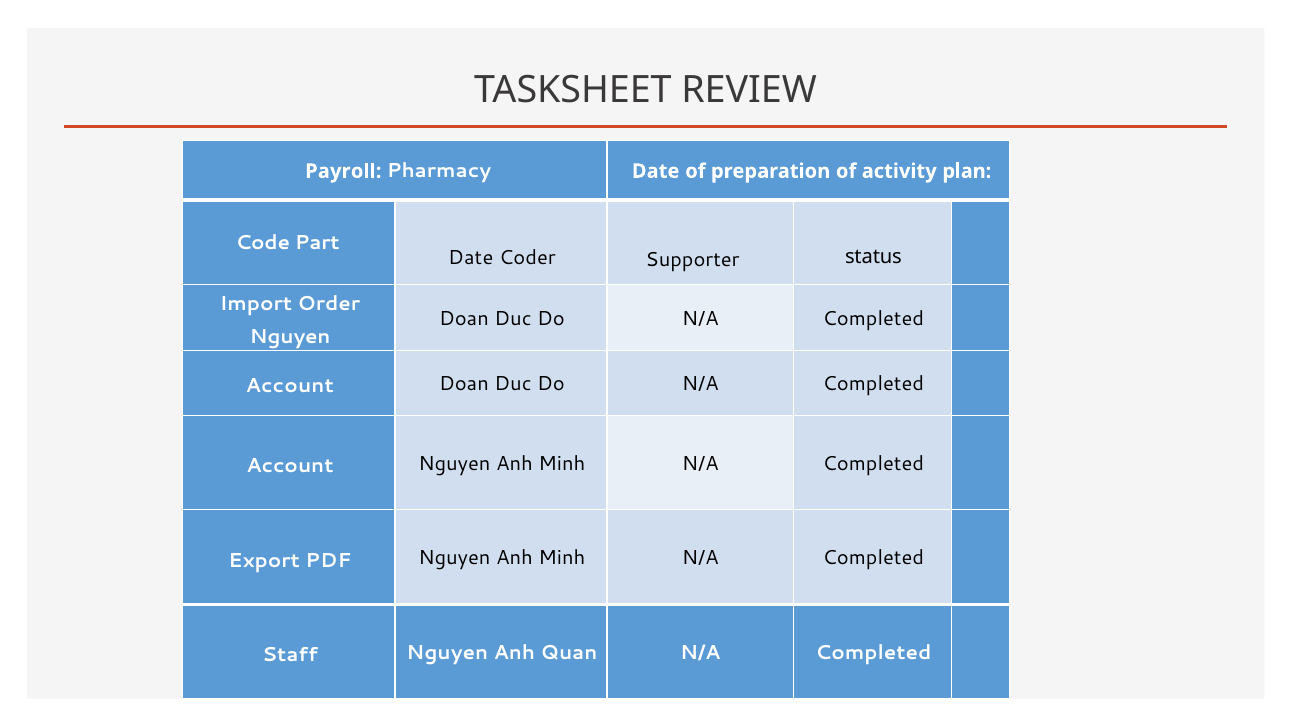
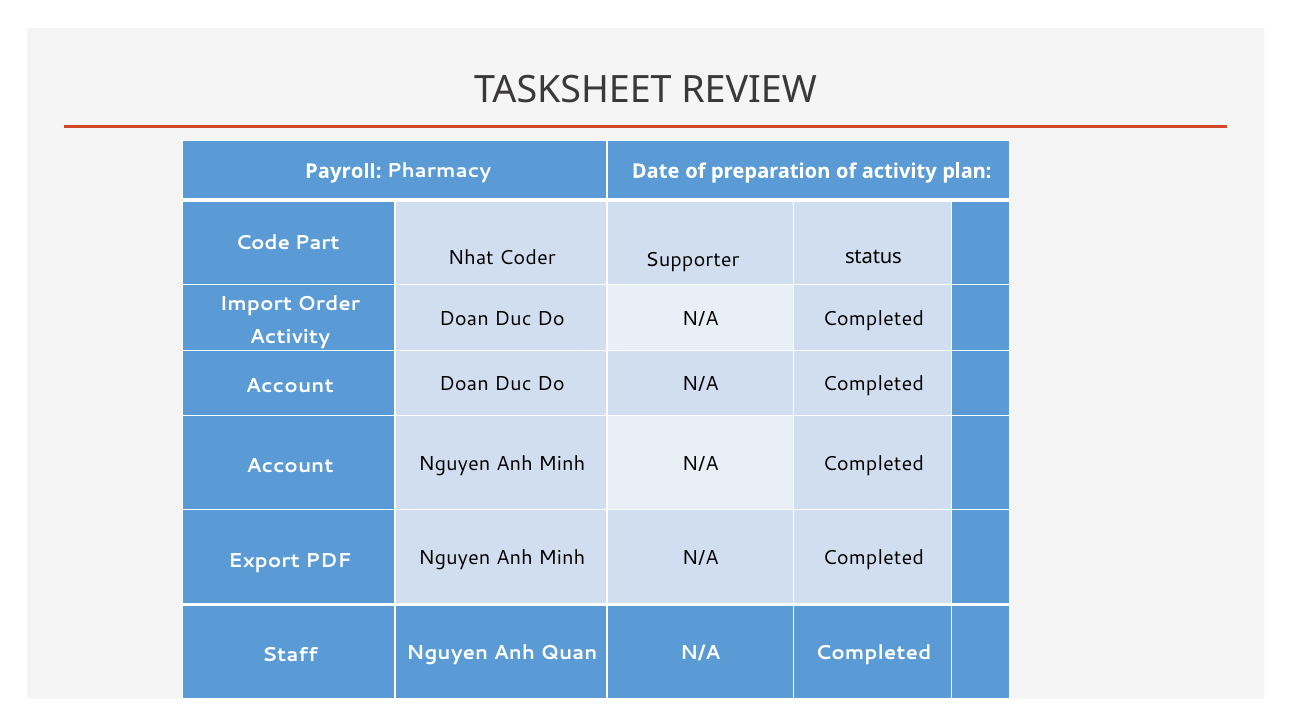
Date: Date -> Nhat (471, 258)
Nguyen: Nguyen -> Activity (290, 337)
